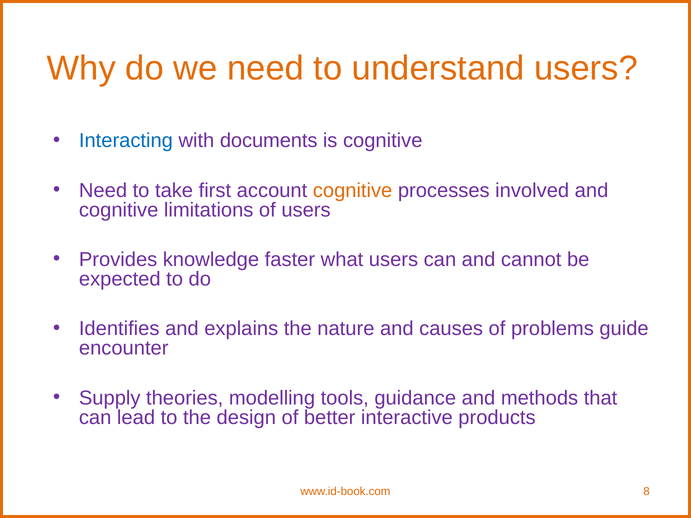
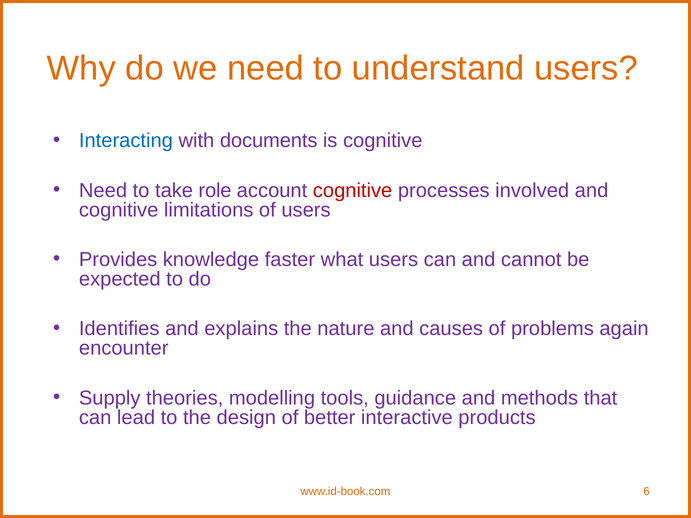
first: first -> role (215, 191)
cognitive colour: orange -> red (353, 191)
guide: guide -> again (624, 329)
8: 8 -> 6 (647, 491)
